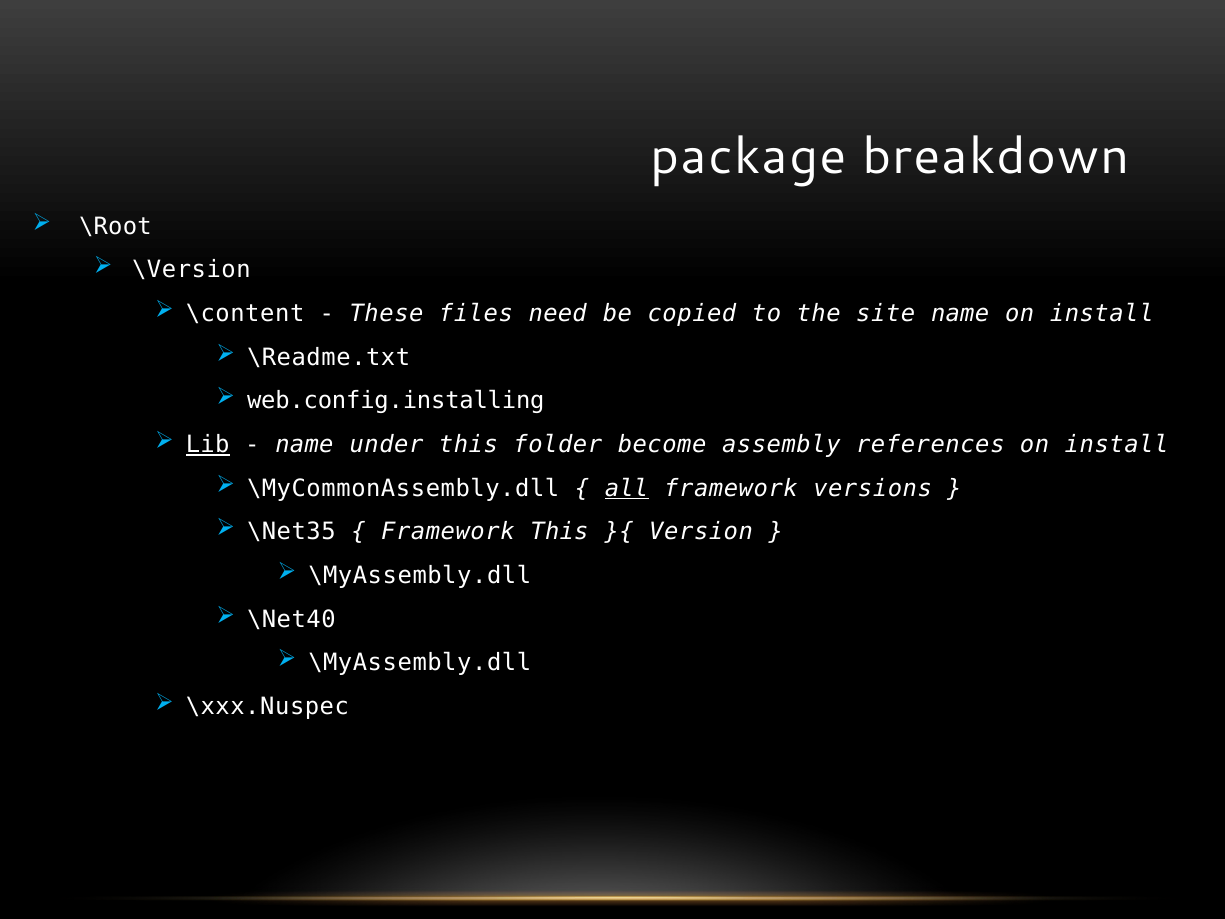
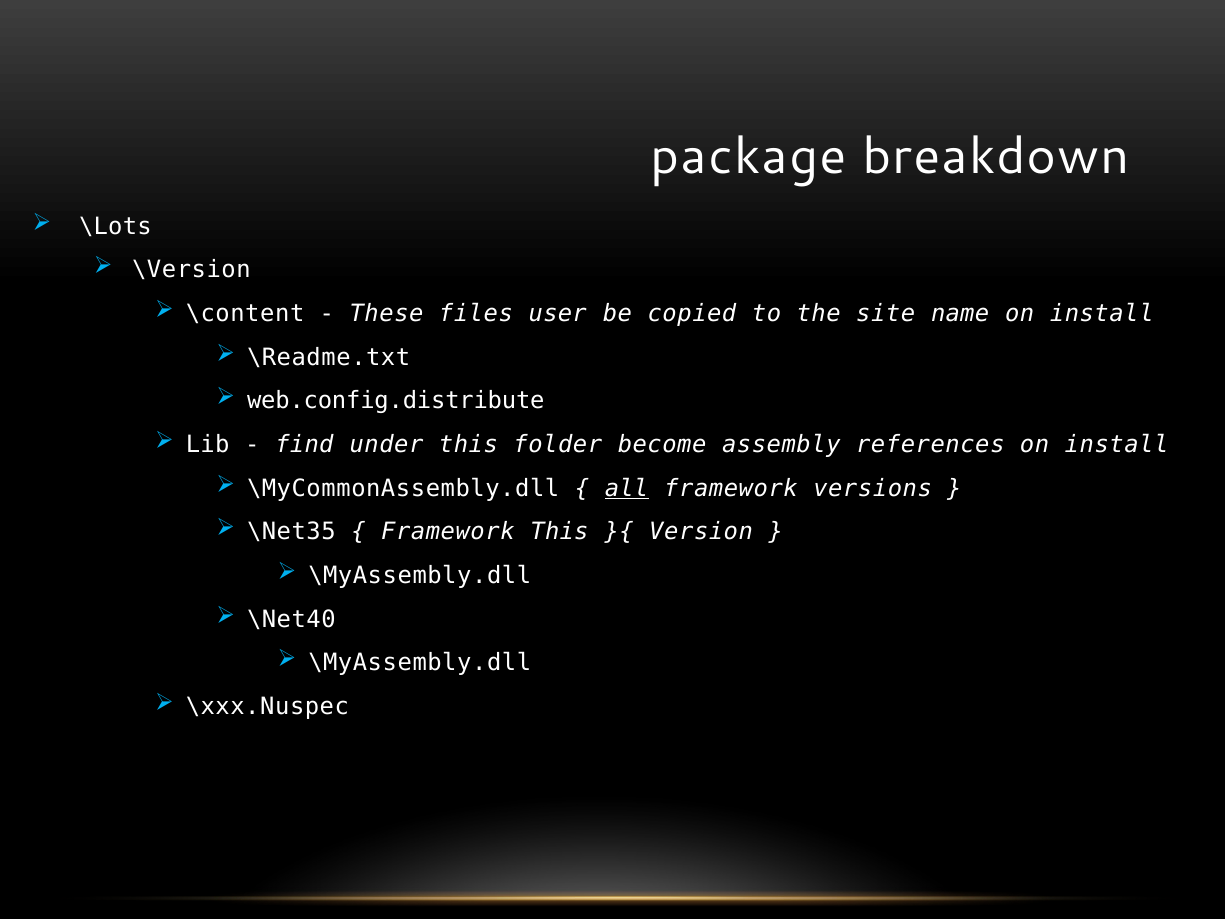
\Root: \Root -> \Lots (115, 226)
need: need -> user (558, 314)
web.config.installing: web.config.installing -> web.config.distribute (396, 401)
Lib underline: present -> none (208, 445)
name: name -> find (304, 445)
